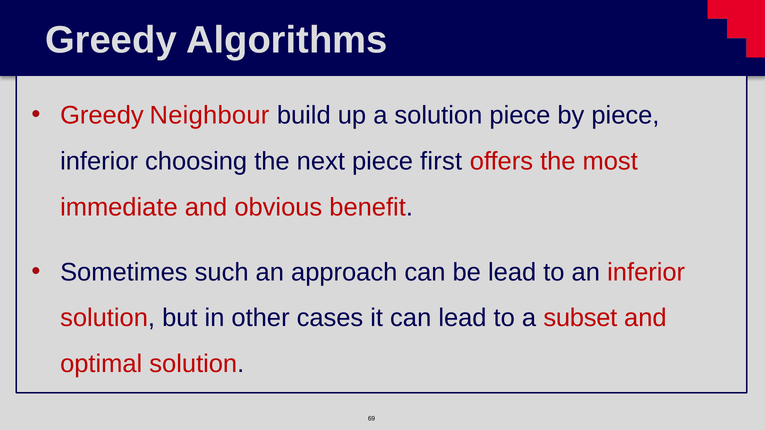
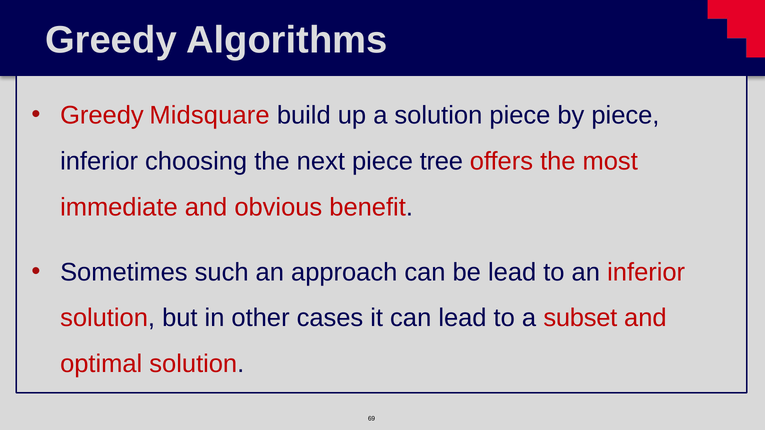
Neighbour: Neighbour -> Midsquare (210, 116)
first: first -> tree (441, 161)
